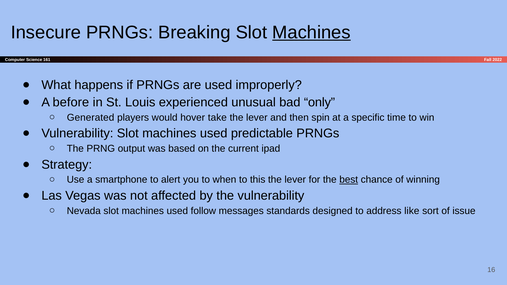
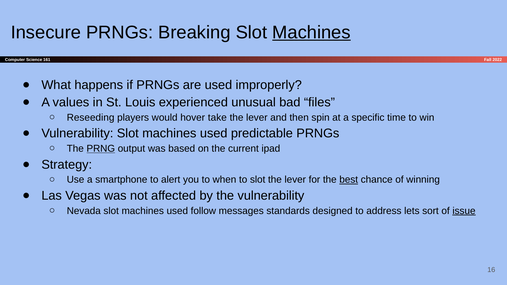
before: before -> values (71, 102)
only: only -> files (319, 102)
Generated: Generated -> Reseeding (91, 118)
PRNG underline: none -> present (101, 149)
to this: this -> slot (258, 180)
like: like -> lets (412, 211)
issue underline: none -> present (464, 211)
